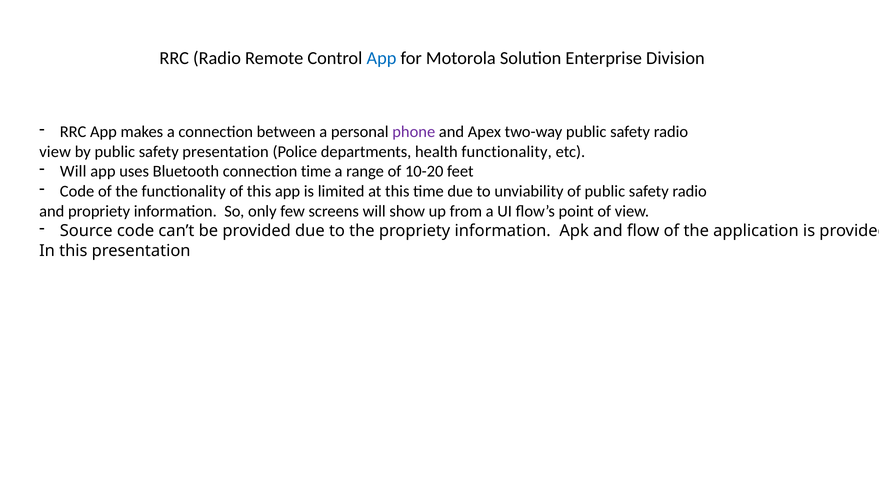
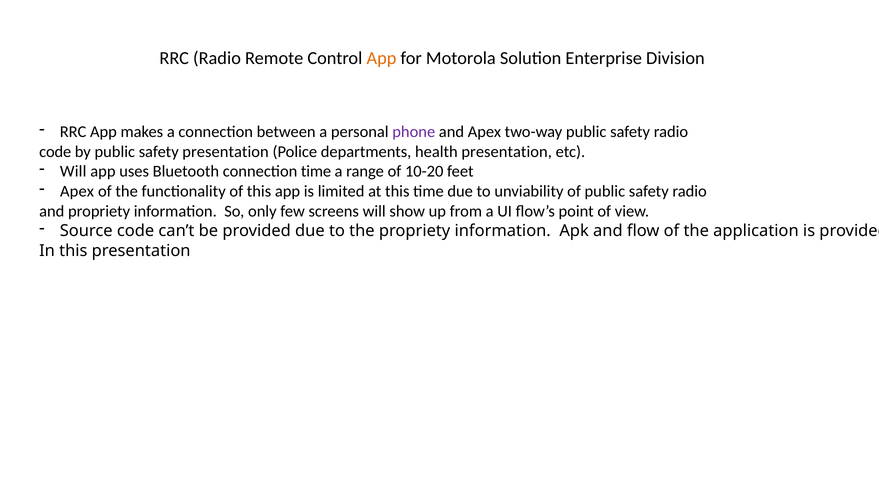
App colour: blue -> orange (381, 58)
view: view -> code (55, 152)
health functionality: functionality -> presentation (507, 152)
Code: Code -> Apex (77, 191)
